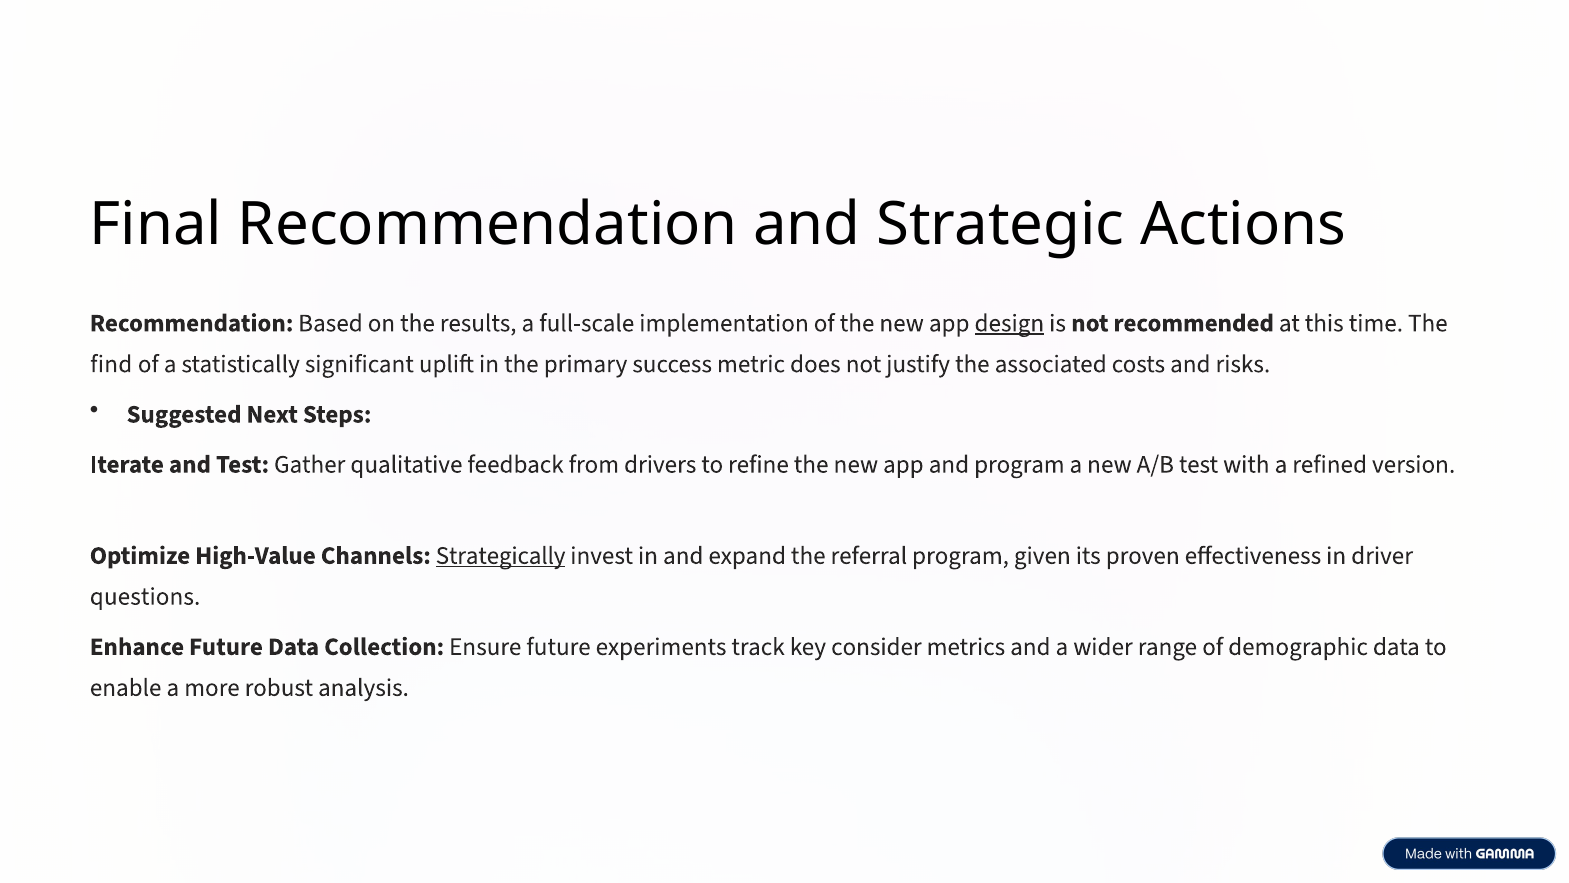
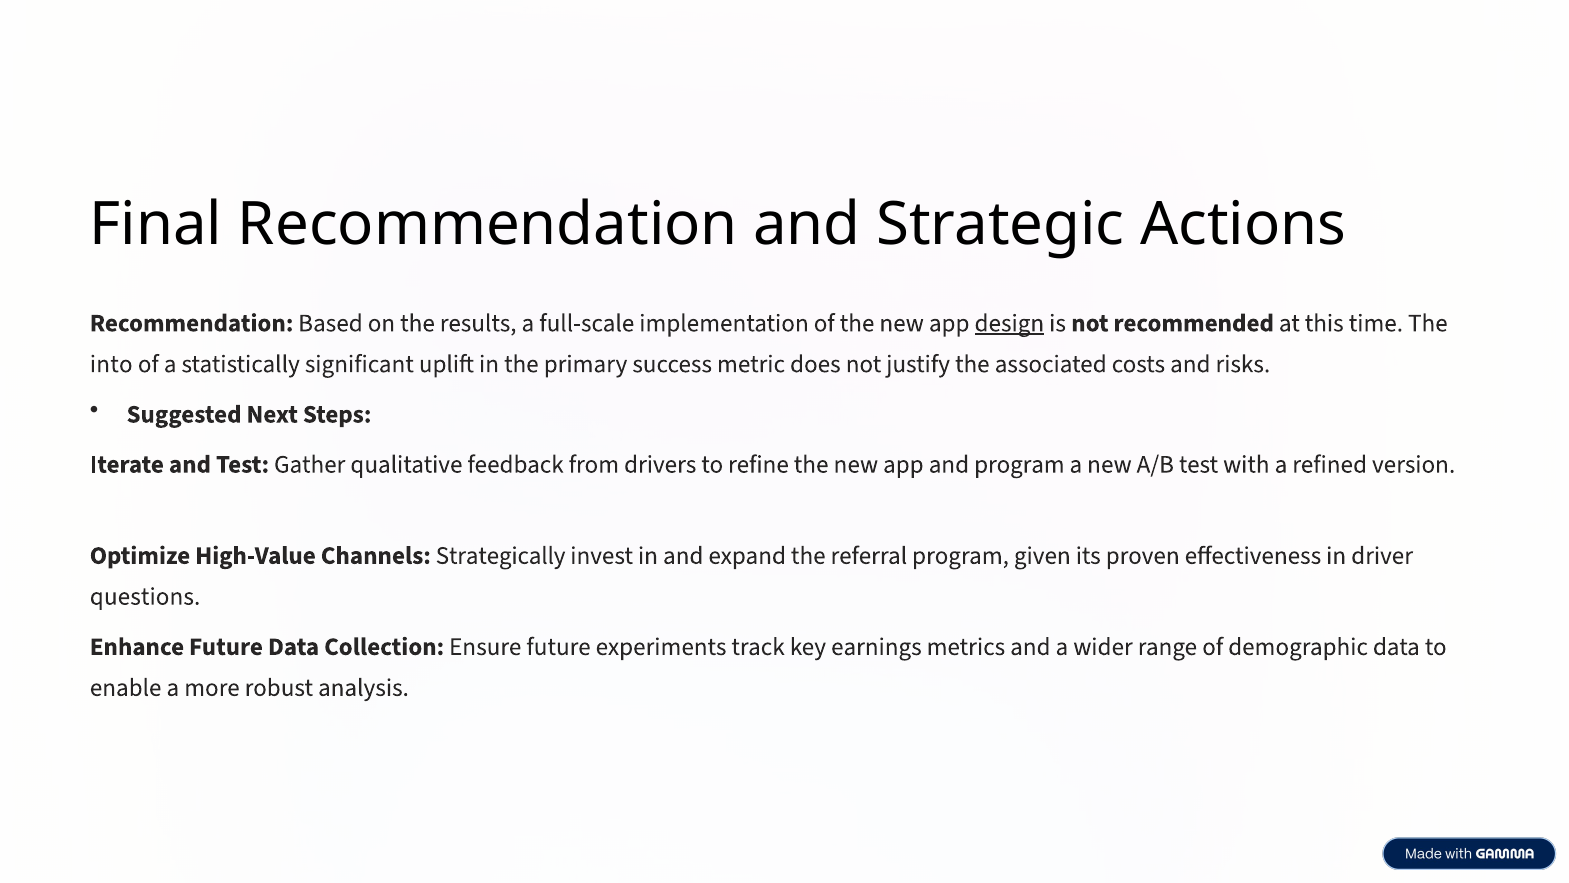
find: find -> into (111, 364)
Strategically underline: present -> none (501, 555)
consider: consider -> earnings (876, 646)
